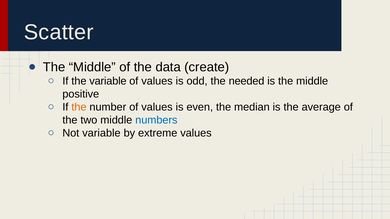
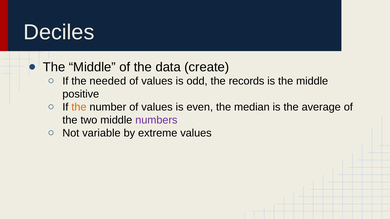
Scatter: Scatter -> Deciles (59, 32)
the variable: variable -> needed (108, 81)
needed: needed -> records (247, 81)
numbers colour: blue -> purple (156, 120)
